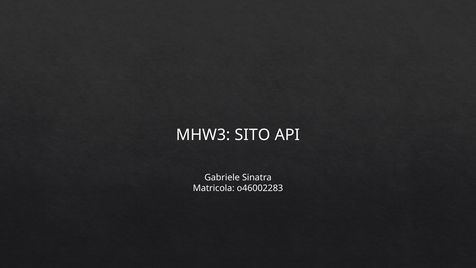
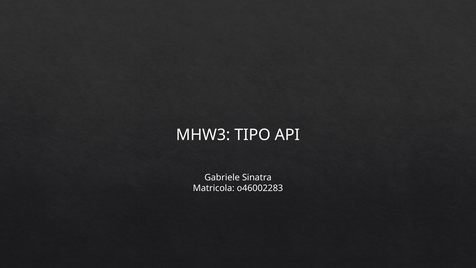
SITO: SITO -> TIPO (252, 135)
